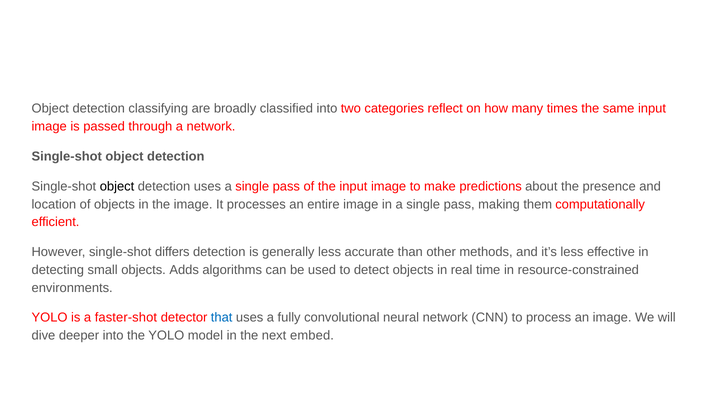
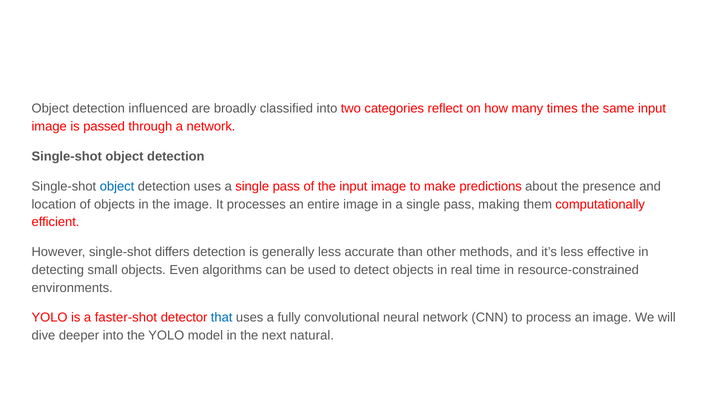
classifying: classifying -> influenced (158, 109)
object colour: black -> blue (117, 186)
Adds: Adds -> Even (184, 269)
embed: embed -> natural (312, 335)
